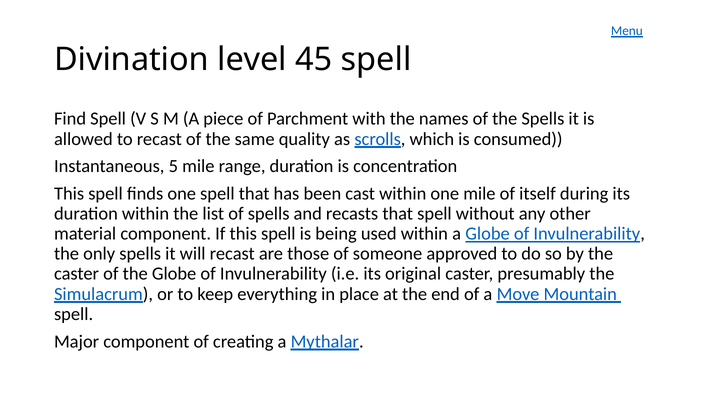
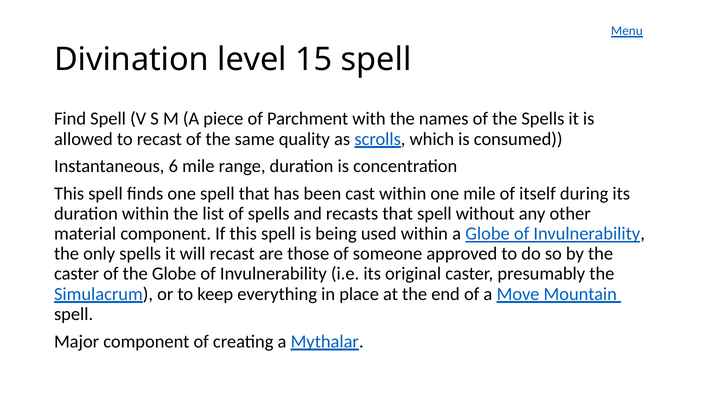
45: 45 -> 15 (314, 60)
5: 5 -> 6 (173, 166)
